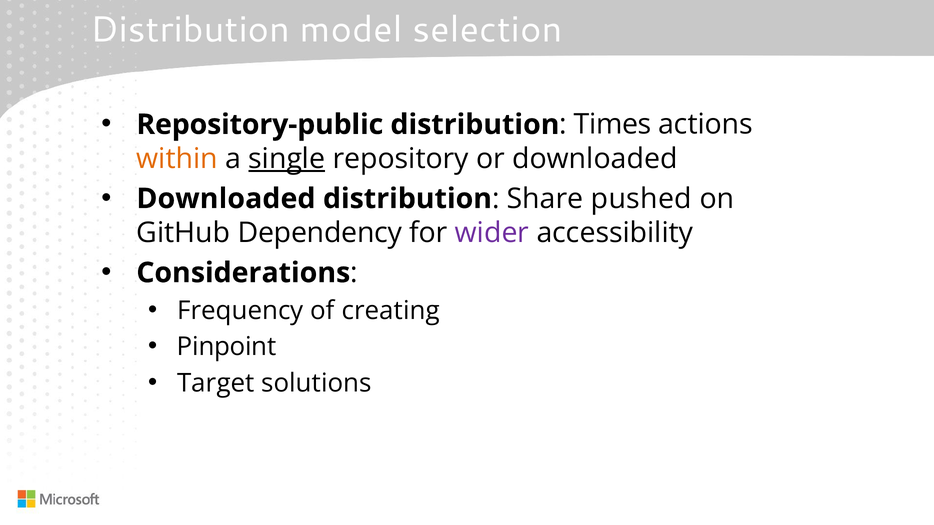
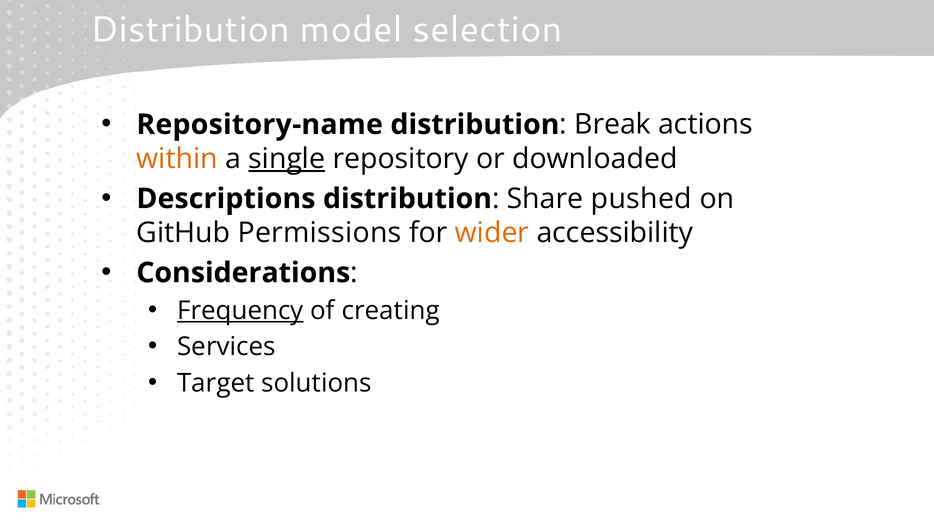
Repository-public: Repository-public -> Repository-name (260, 125)
Times: Times -> Break (613, 125)
Downloaded: Downloaded -> Descriptions (226, 199)
Dependency: Dependency -> Permissions (320, 233)
wider colour: purple -> orange (492, 233)
Frequency underline: none -> present (240, 311)
Pinpoint: Pinpoint -> Services (227, 347)
